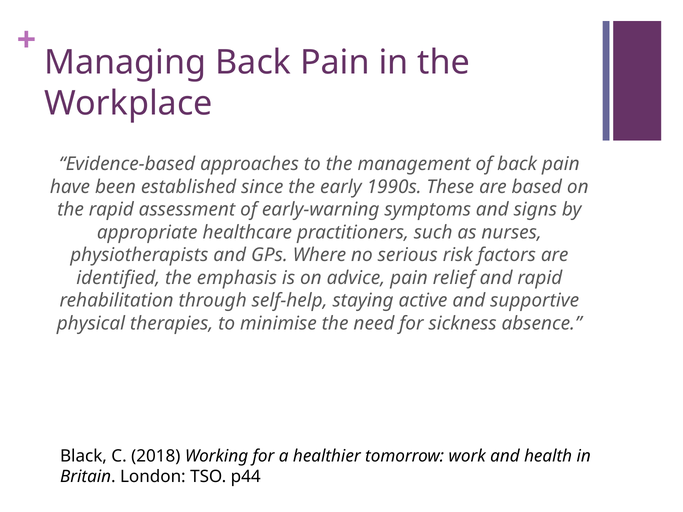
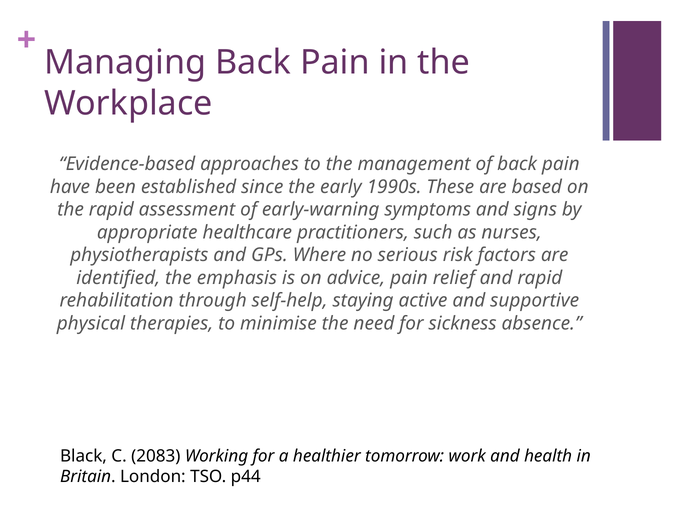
2018: 2018 -> 2083 (156, 456)
